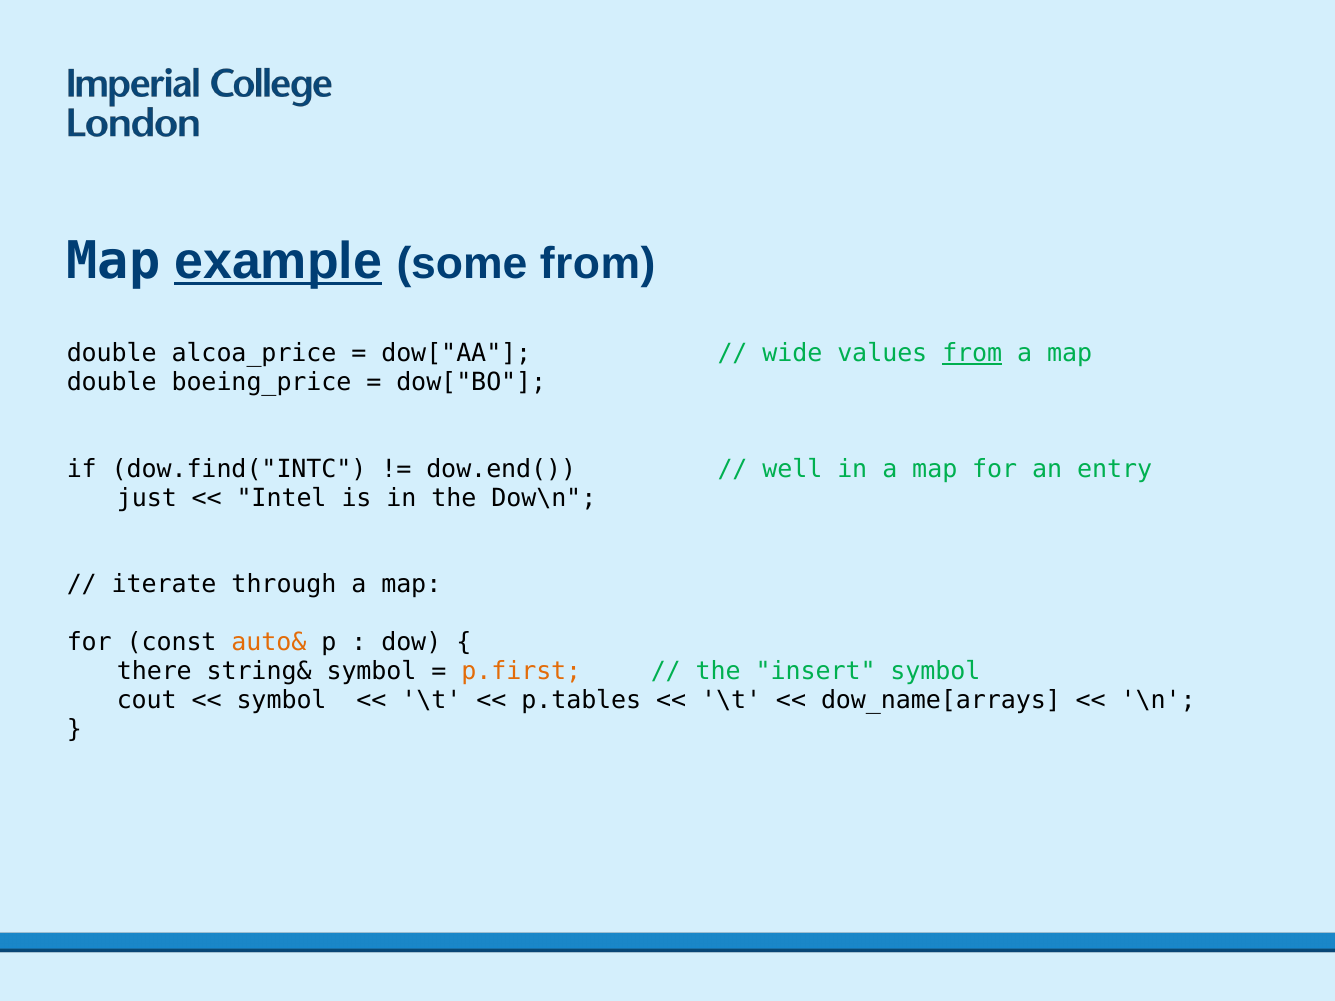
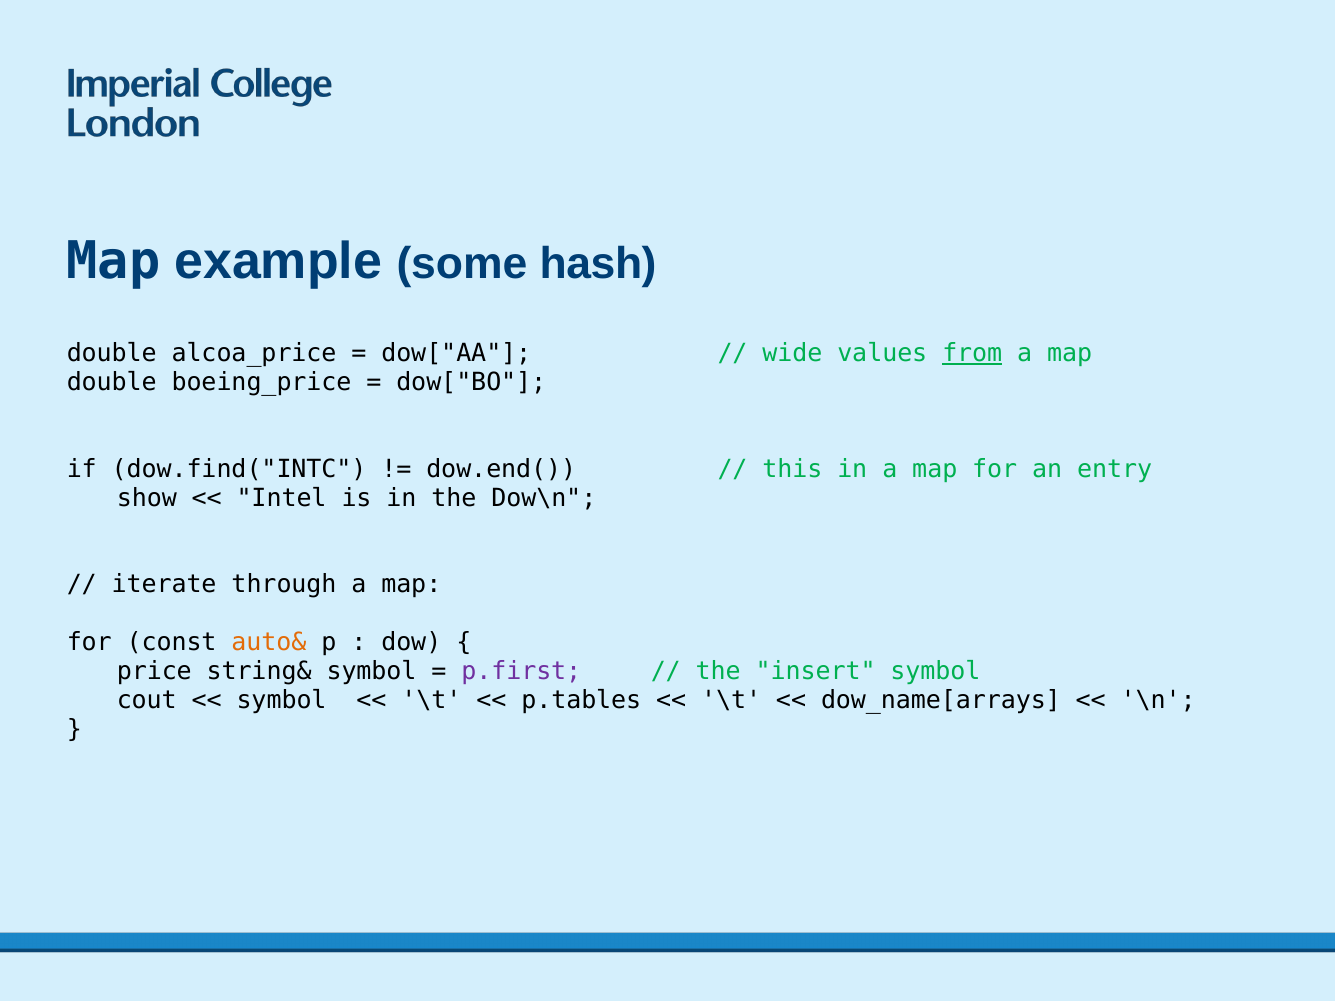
example underline: present -> none (278, 261)
some from: from -> hash (598, 264)
well: well -> this (792, 469)
just: just -> show (147, 498)
there: there -> price (154, 671)
p.first colour: orange -> purple (521, 671)
